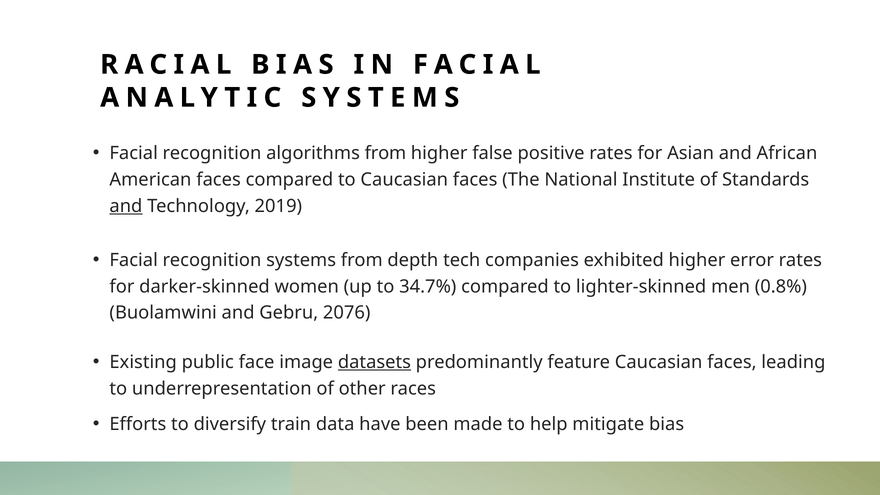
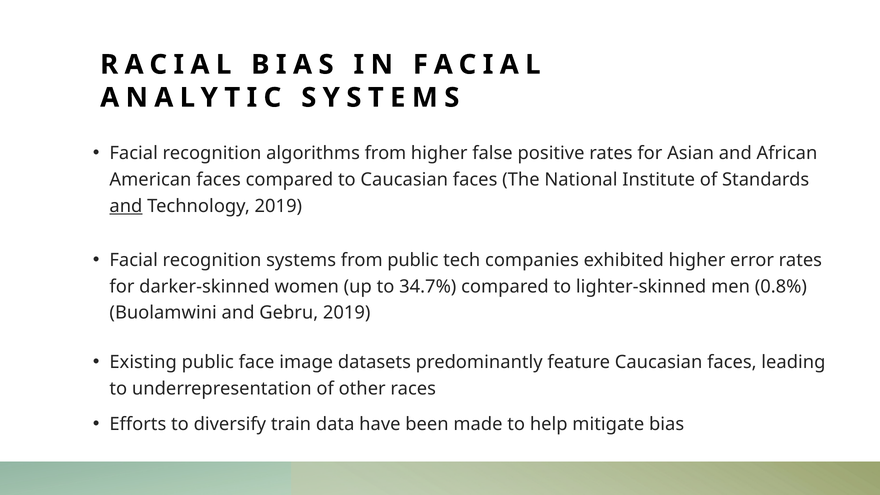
from depth: depth -> public (413, 260)
Gebru 2076: 2076 -> 2019 (347, 313)
datasets underline: present -> none (374, 362)
